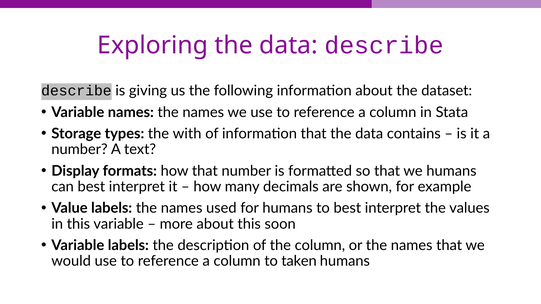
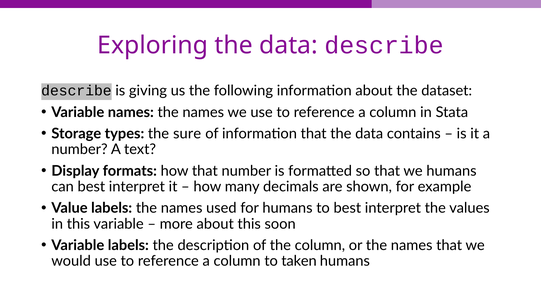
with: with -> sure (187, 134)
